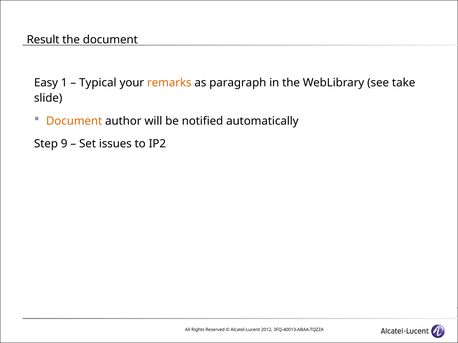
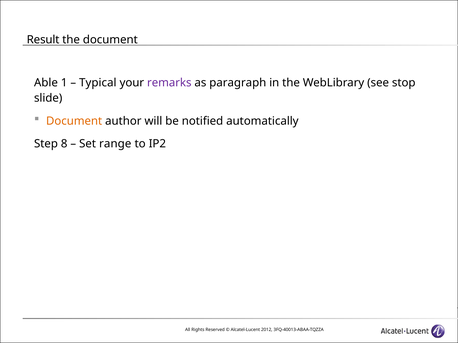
Easy: Easy -> Able (46, 83)
remarks colour: orange -> purple (169, 83)
take: take -> stop (404, 83)
9: 9 -> 8 (64, 144)
issues: issues -> range (115, 144)
